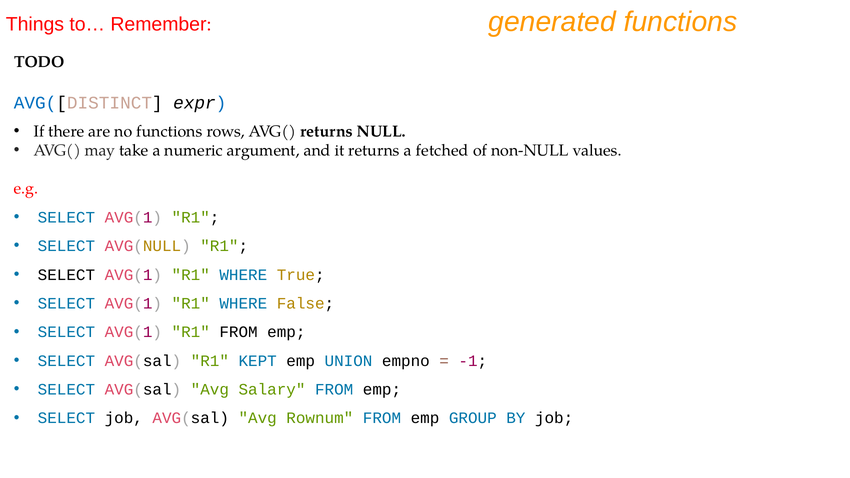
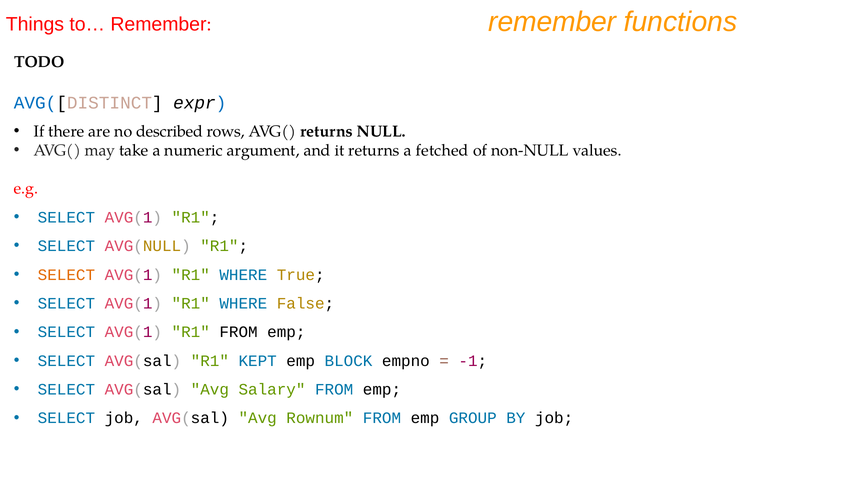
generated: generated -> remember (552, 22)
no functions: functions -> described (170, 131)
SELECT colour: black -> orange (66, 275)
UNION: UNION -> BLOCK (348, 361)
